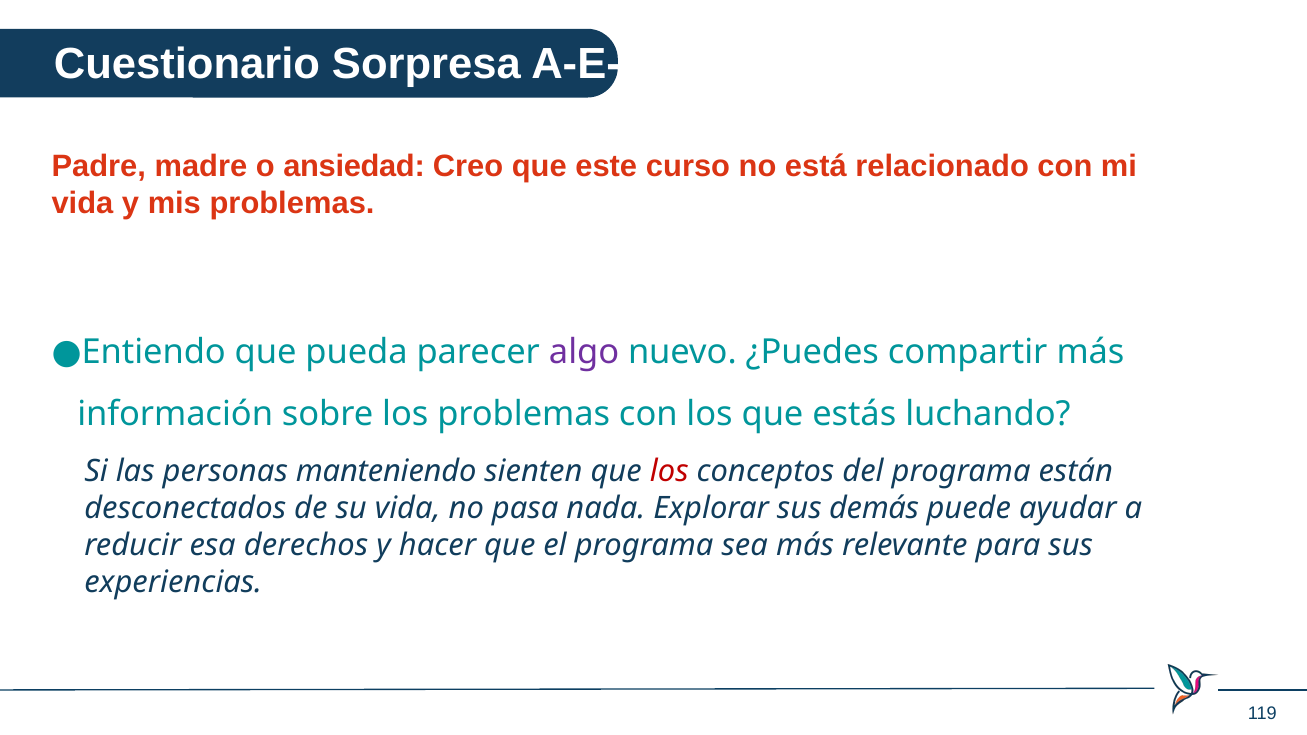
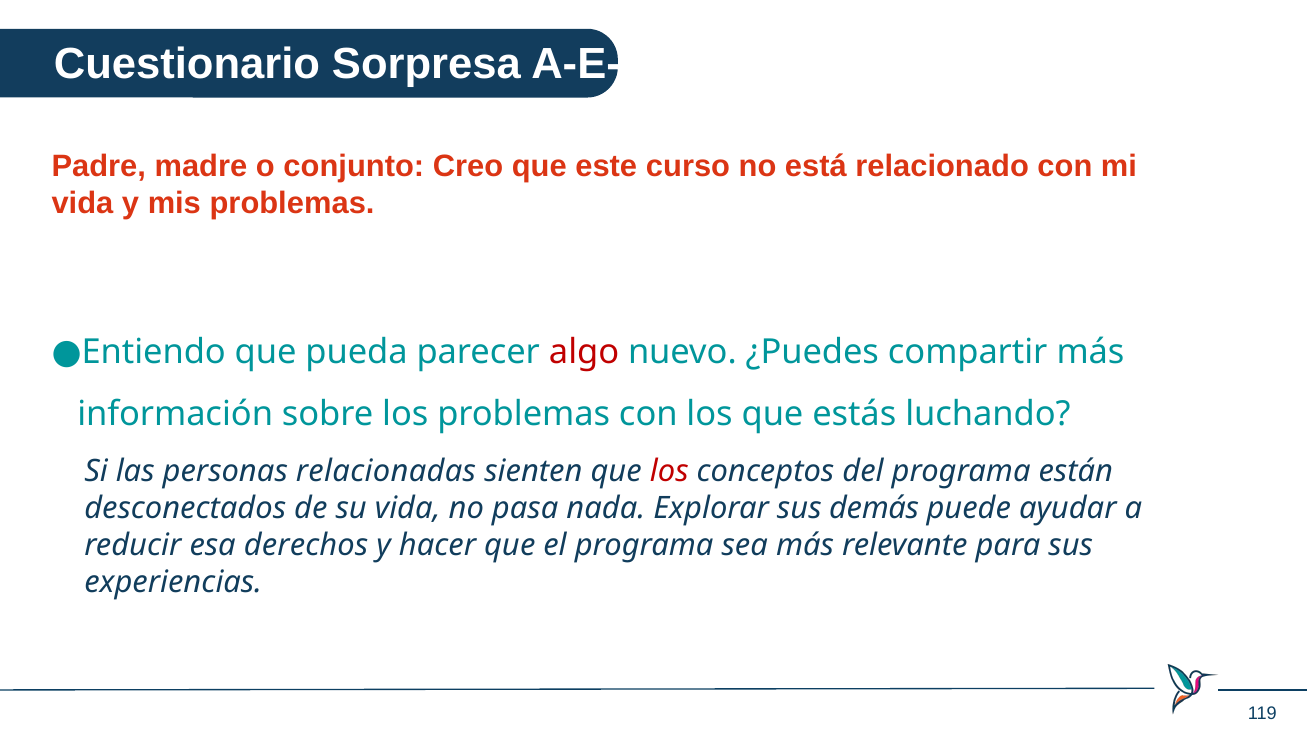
ansiedad: ansiedad -> conjunto (354, 166)
algo colour: purple -> red (584, 353)
manteniendo: manteniendo -> relacionadas (386, 472)
